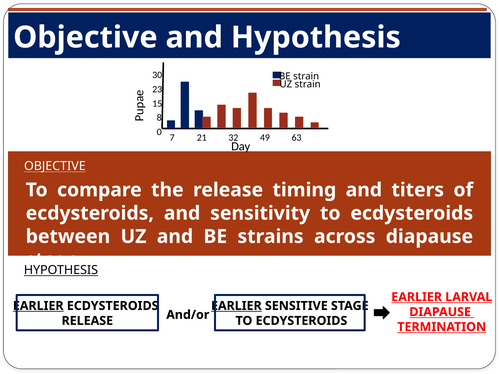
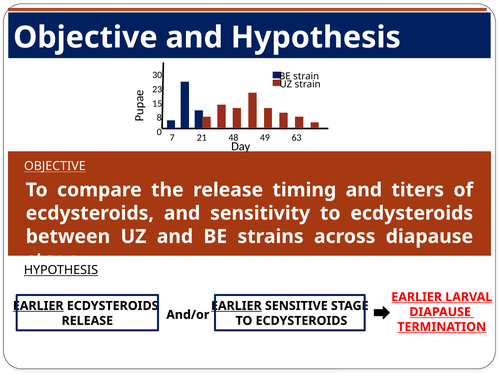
32: 32 -> 48 (233, 138)
